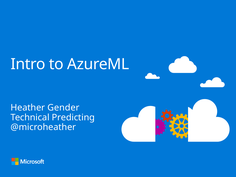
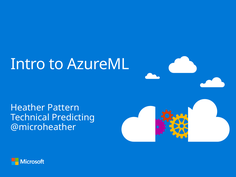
Gender: Gender -> Pattern (63, 108)
